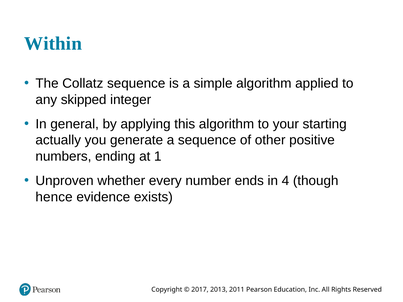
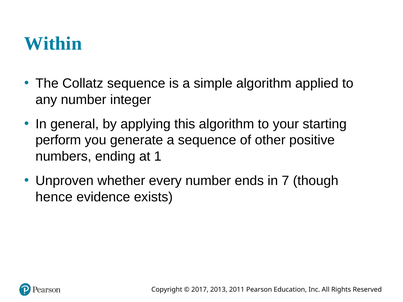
any skipped: skipped -> number (84, 100)
actually: actually -> perform (58, 140)
4: 4 -> 7 (285, 181)
